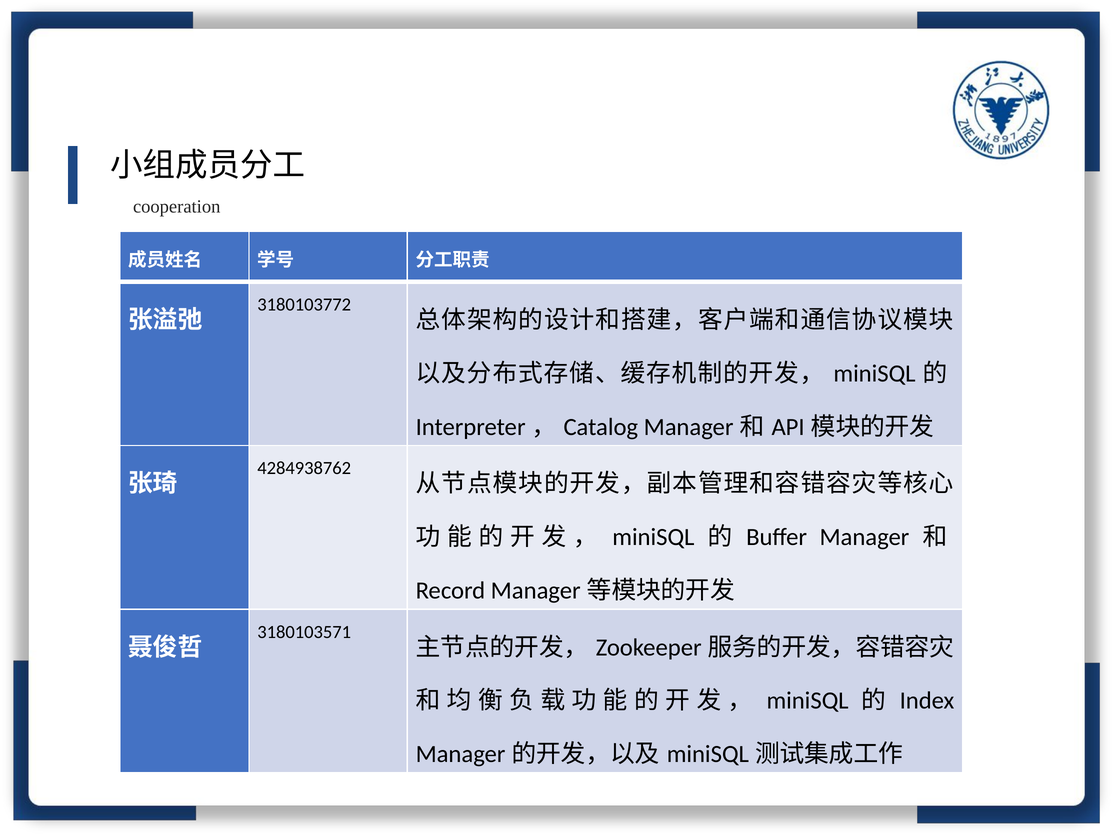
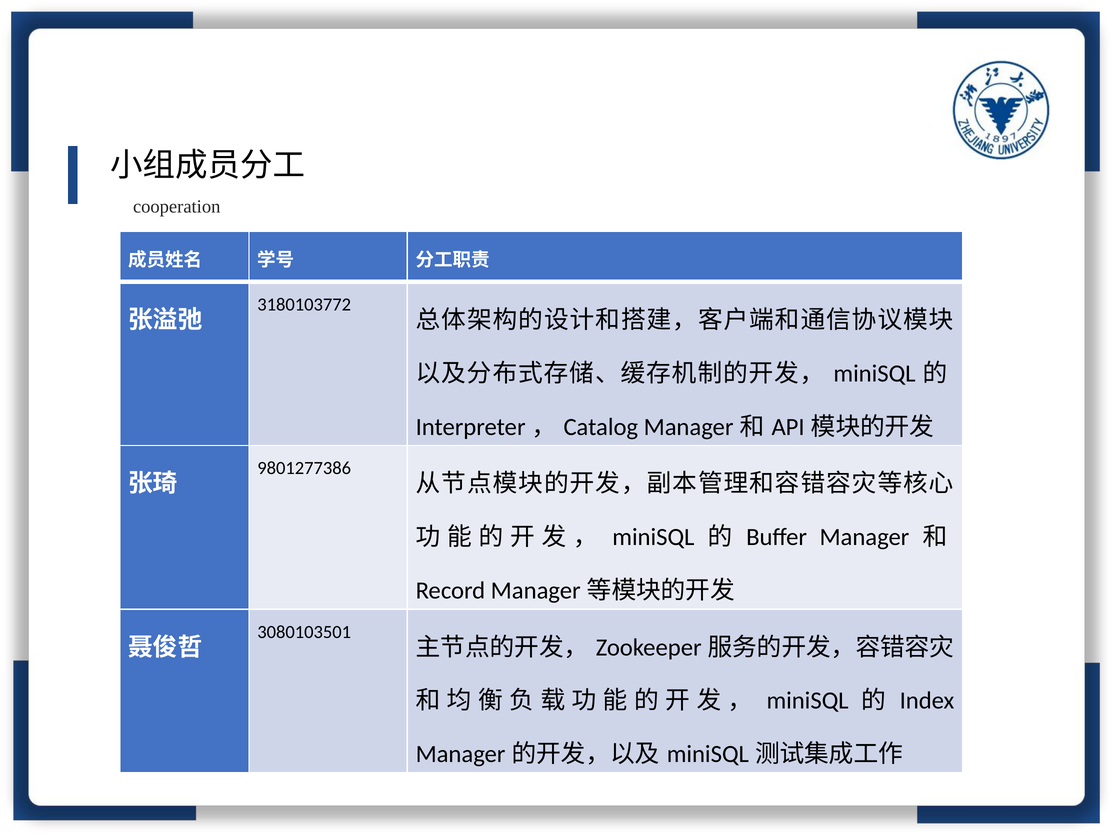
4284938762: 4284938762 -> 9801277386 (304, 468)
3180103571: 3180103571 -> 3080103501 (304, 632)
